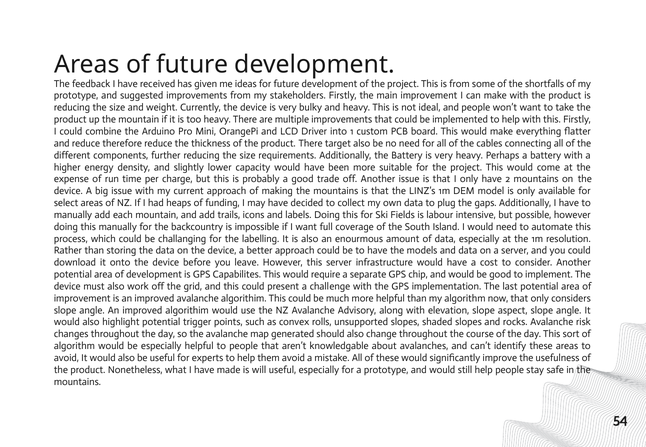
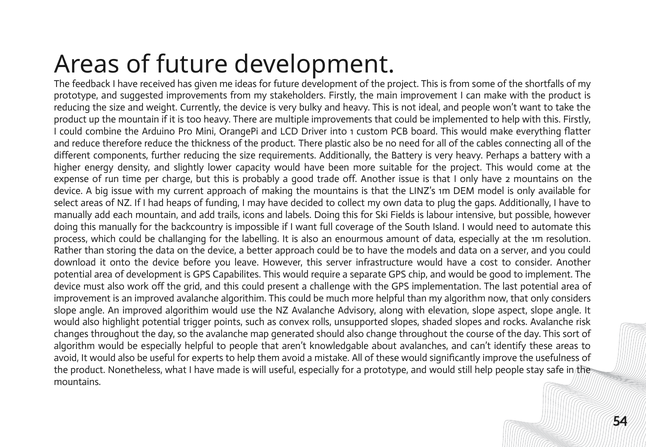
target: target -> plastic (338, 143)
